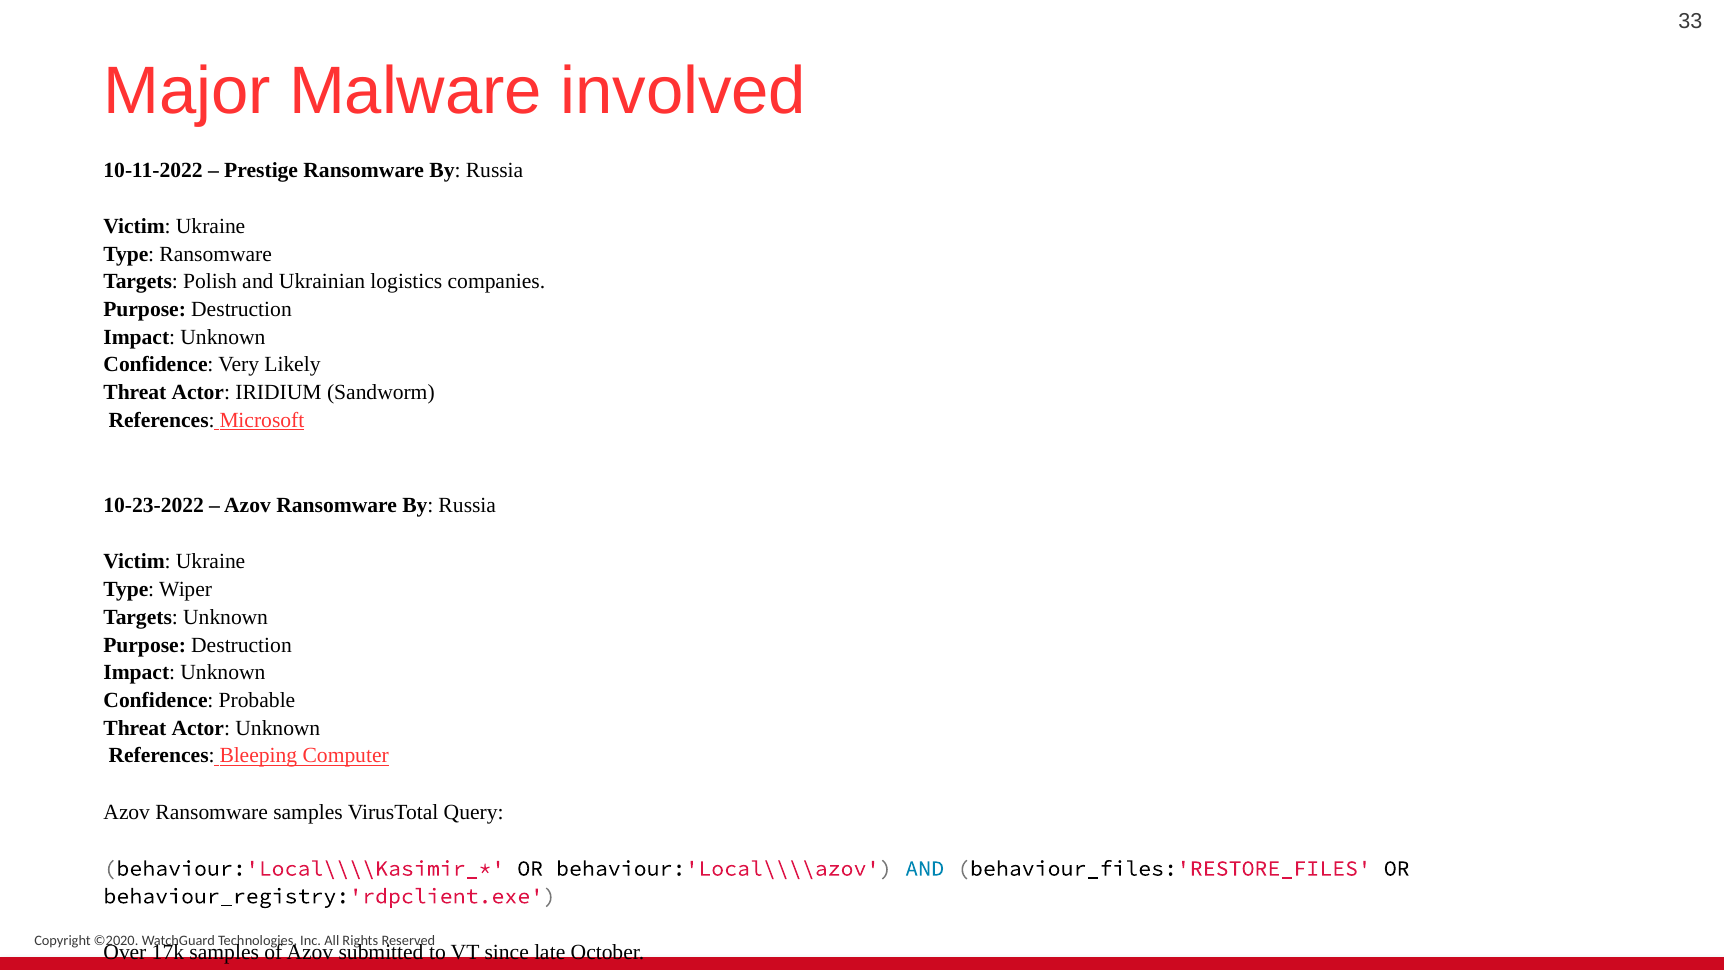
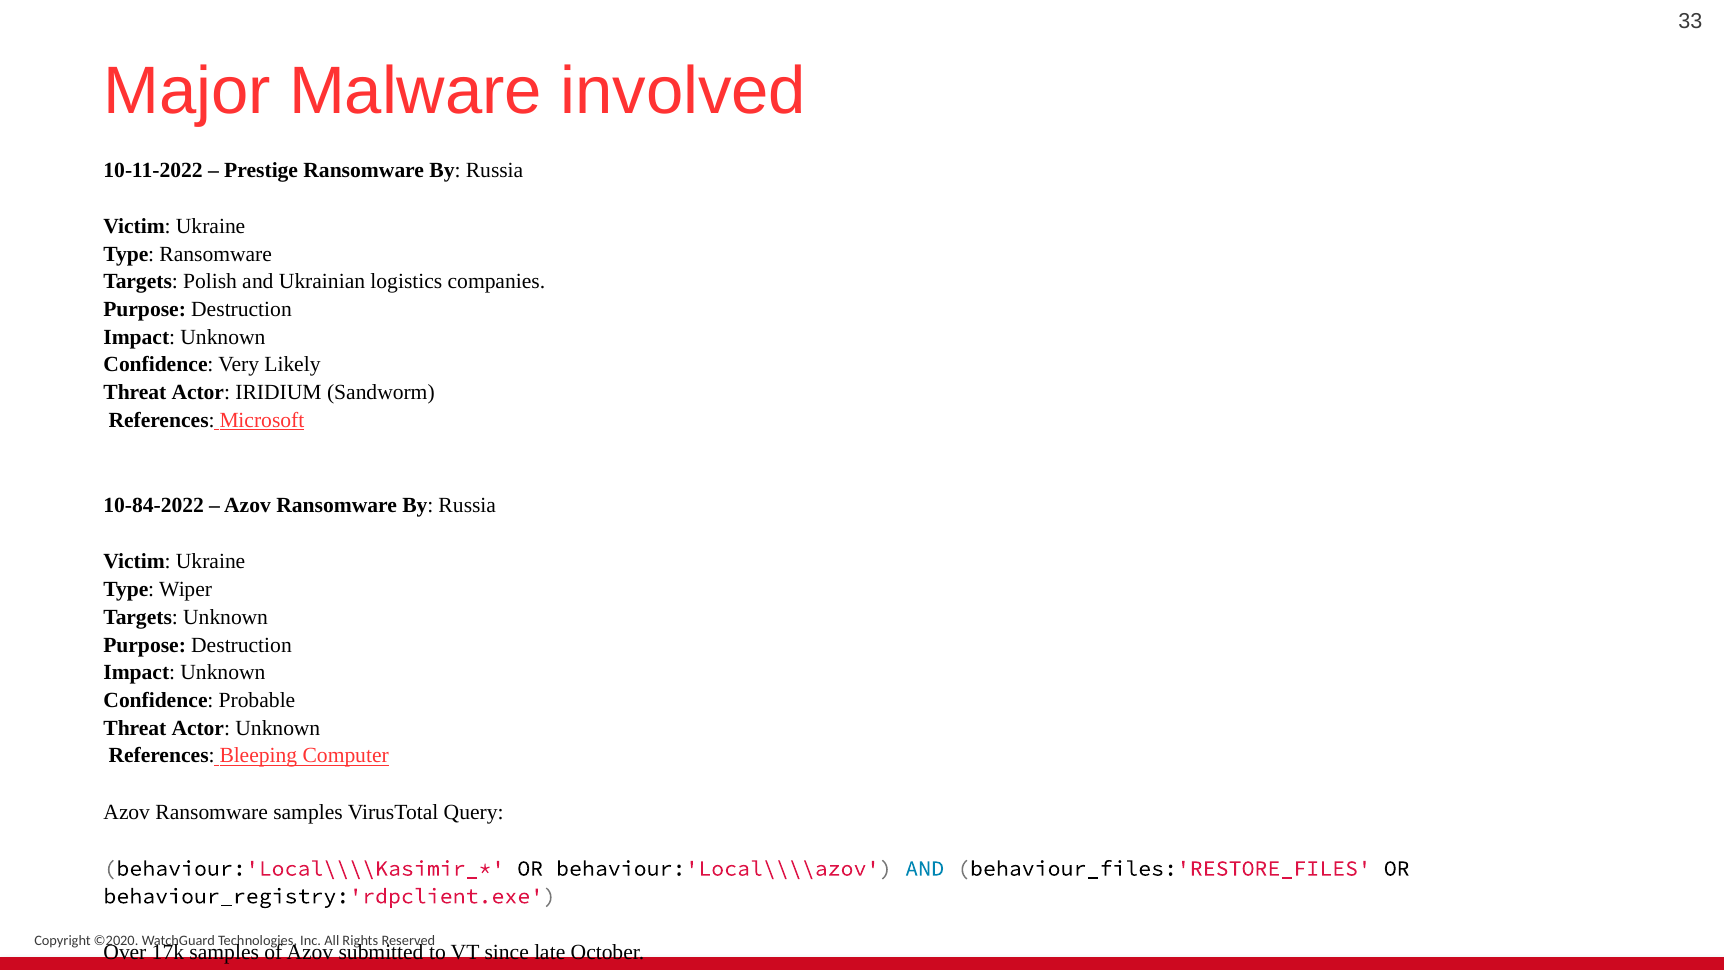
10-23-2022: 10-23-2022 -> 10-84-2022 (154, 505)
